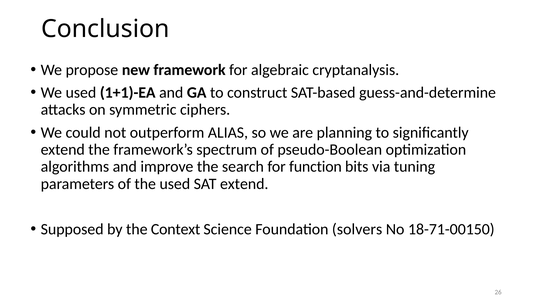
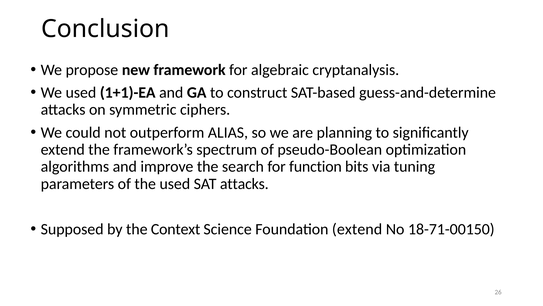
SAT extend: extend -> attacks (244, 183)
Foundation solvers: solvers -> extend (357, 229)
